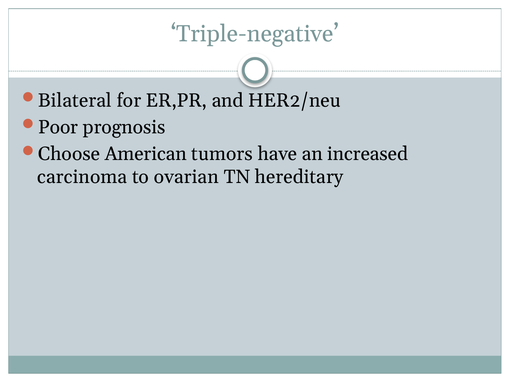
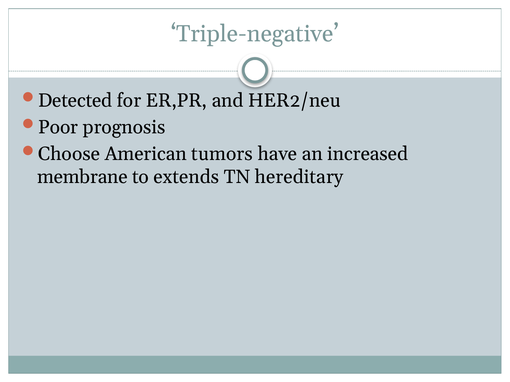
Bilateral: Bilateral -> Detected (75, 101)
carcinoma: carcinoma -> membrane (82, 177)
ovarian: ovarian -> extends (186, 177)
